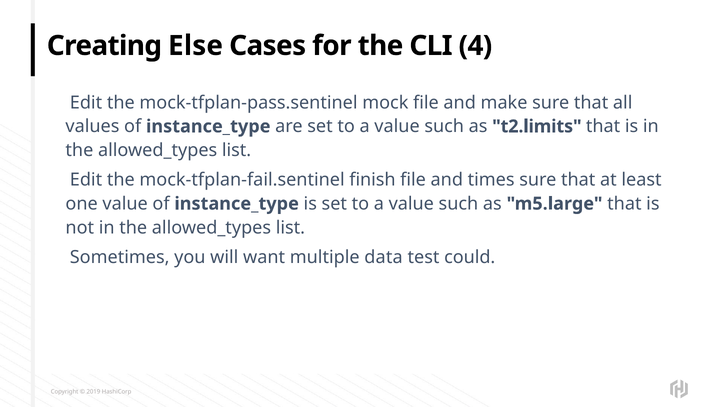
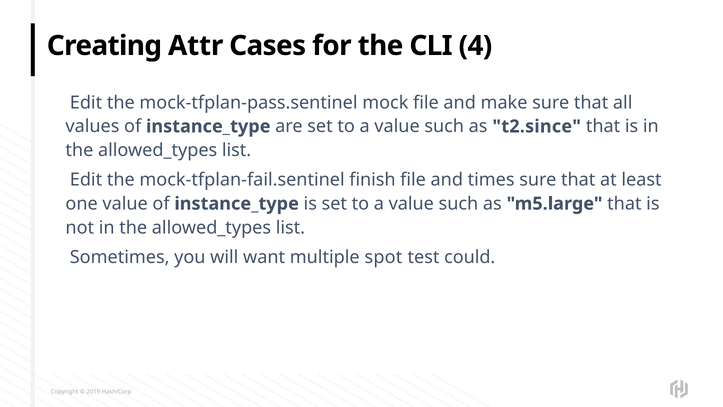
Else: Else -> Attr (196, 46)
t2.limits: t2.limits -> t2.since (537, 126)
data: data -> spot (383, 257)
